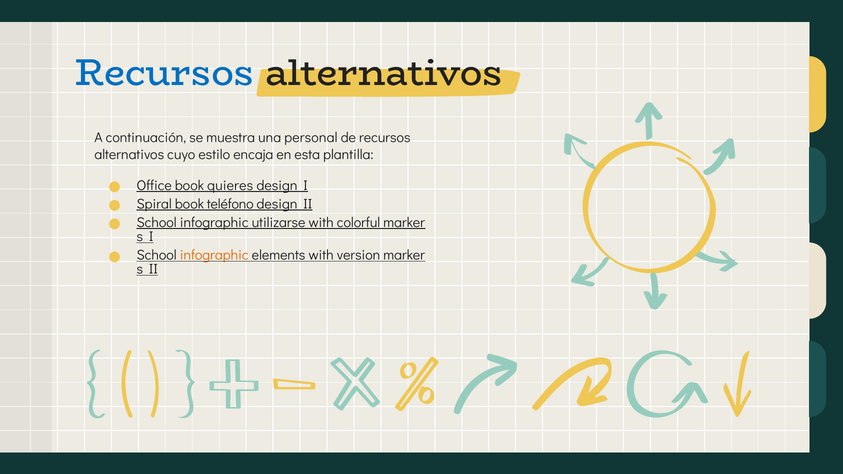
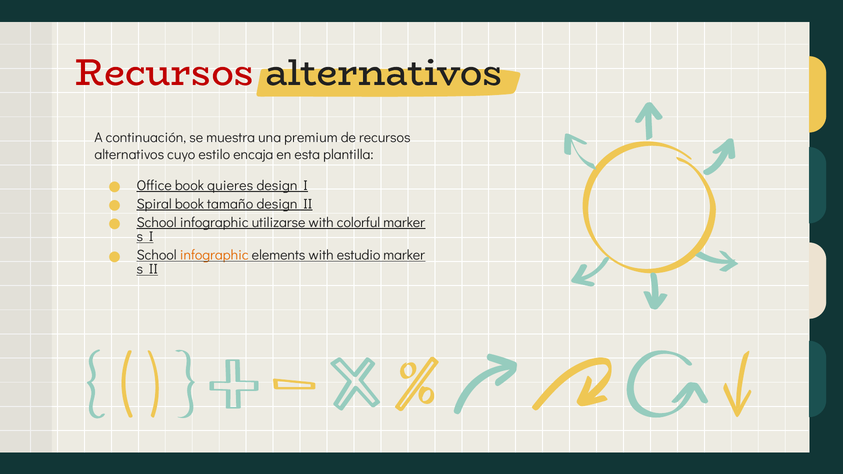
Recursos colour: blue -> red (165, 73)
personal: personal -> premium (311, 138)
teléfono: teléfono -> tamaño (230, 204)
version: version -> estudio (359, 255)
